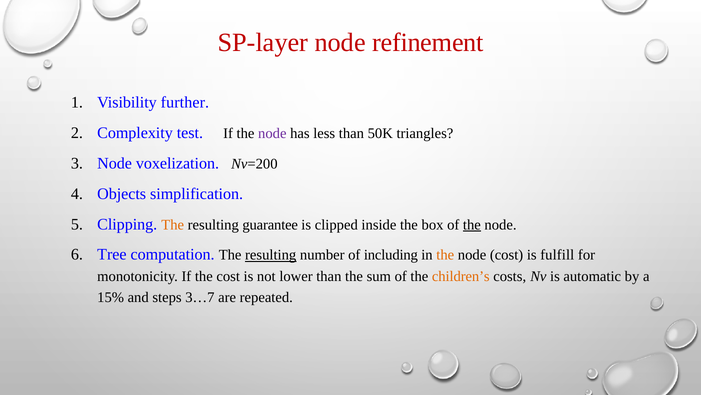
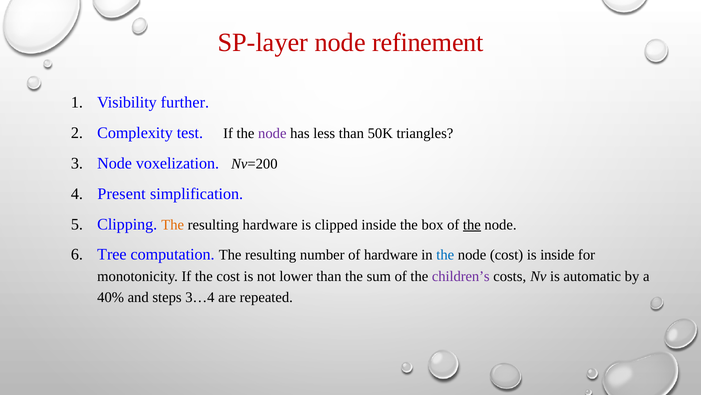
Objects: Objects -> Present (122, 193)
resulting guarantee: guarantee -> hardware (270, 224)
resulting underline: present -> none (271, 255)
of including: including -> hardware (391, 255)
the colour: orange -> blue (445, 255)
is fulfill: fulfill -> inside (557, 255)
children’s colour: orange -> purple (461, 276)
15%: 15% -> 40% (111, 297)
3…7: 3…7 -> 3…4 (200, 297)
